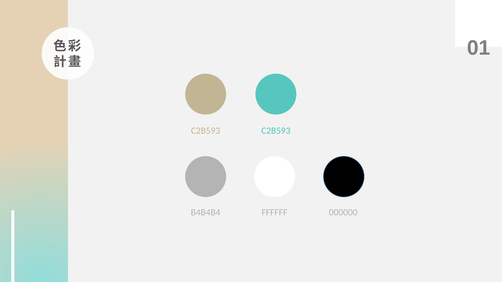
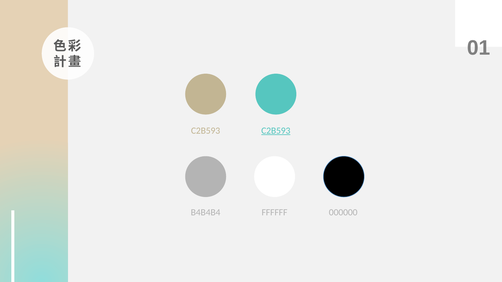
C2B593 underline: none -> present (276, 131)
